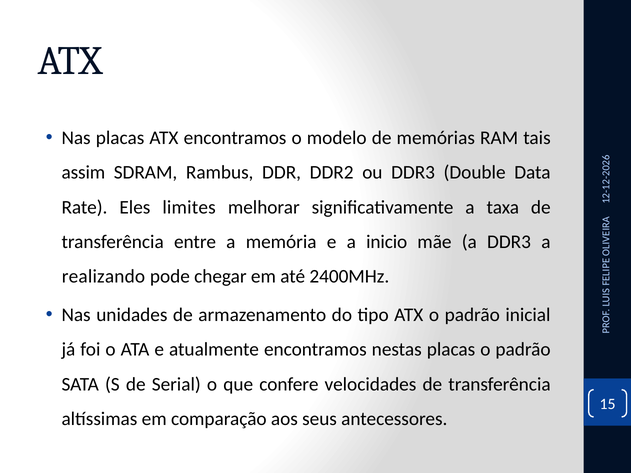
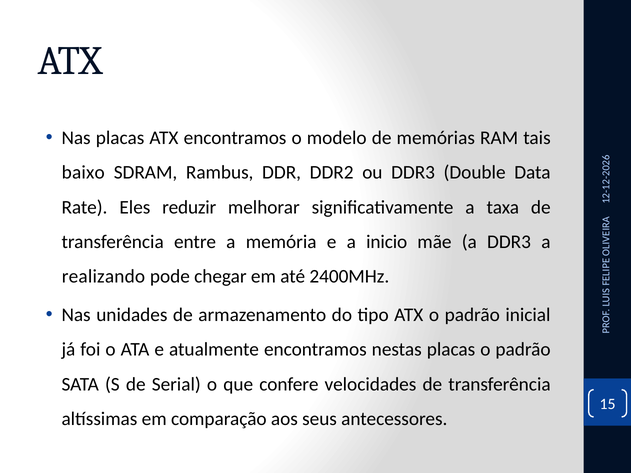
assim: assim -> baixo (83, 173)
limites: limites -> reduzir (189, 207)
